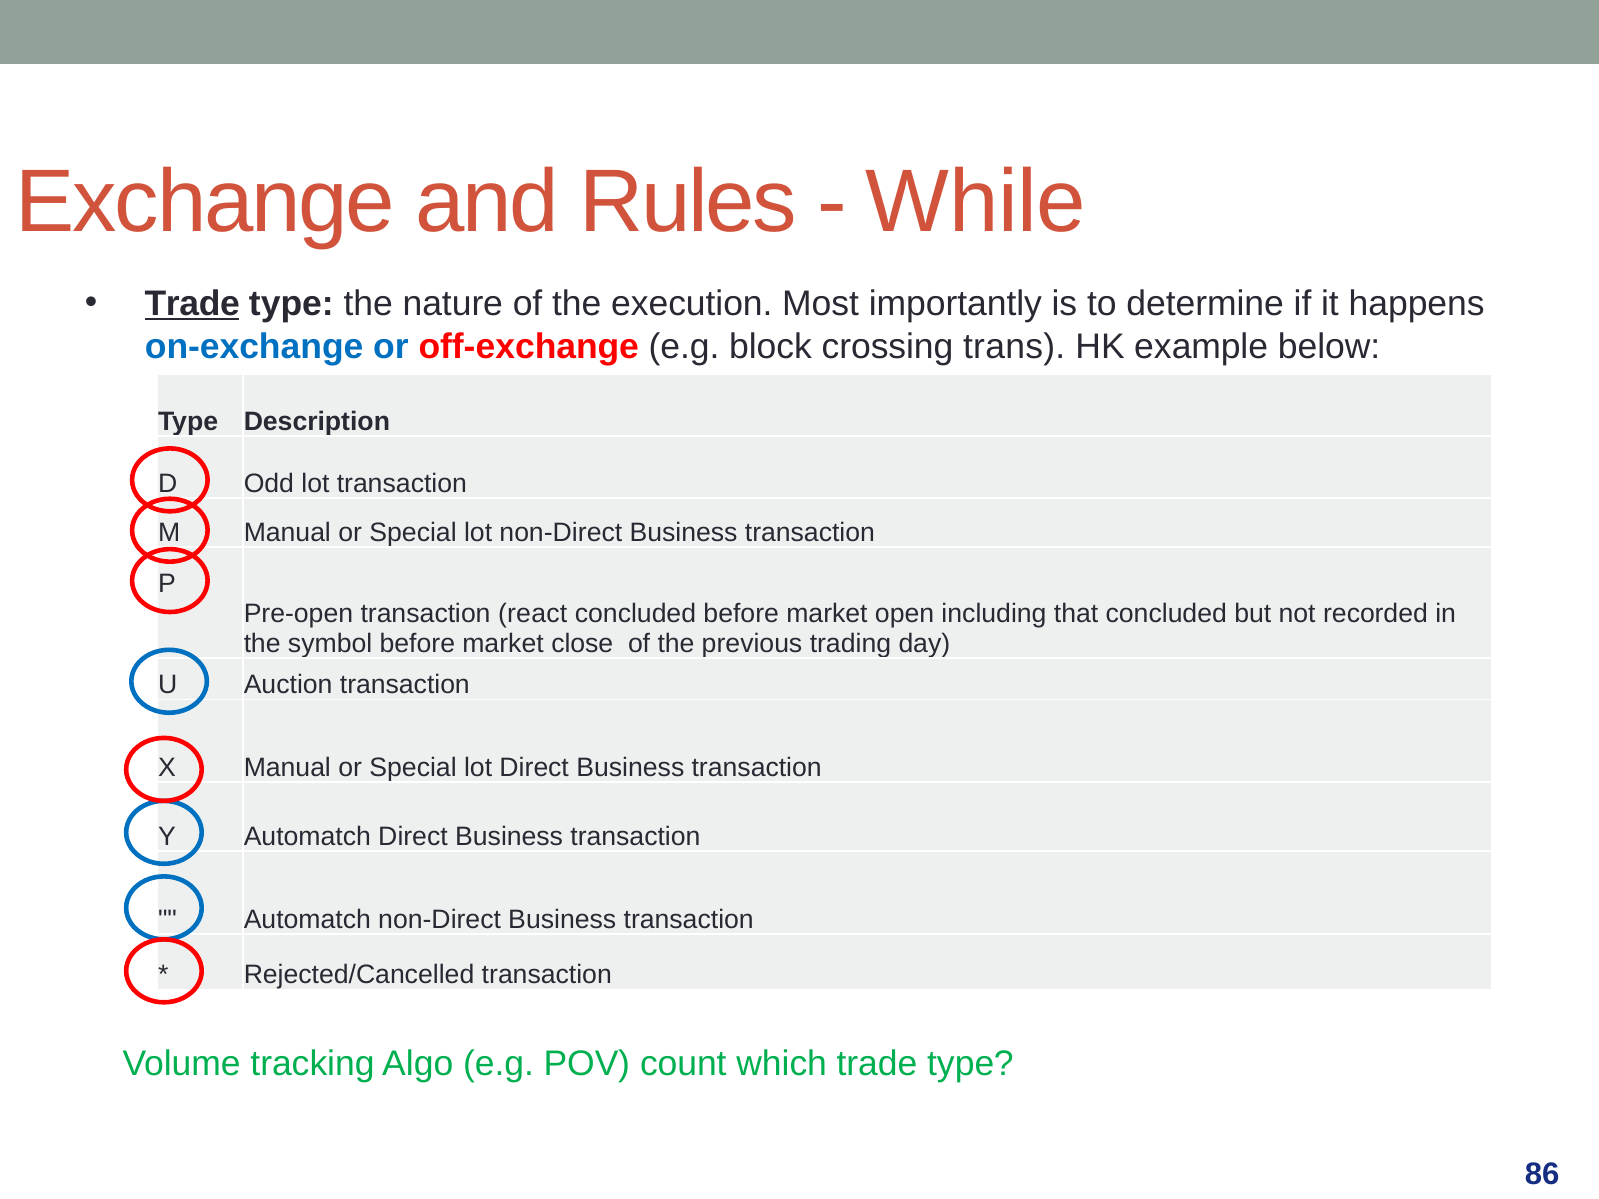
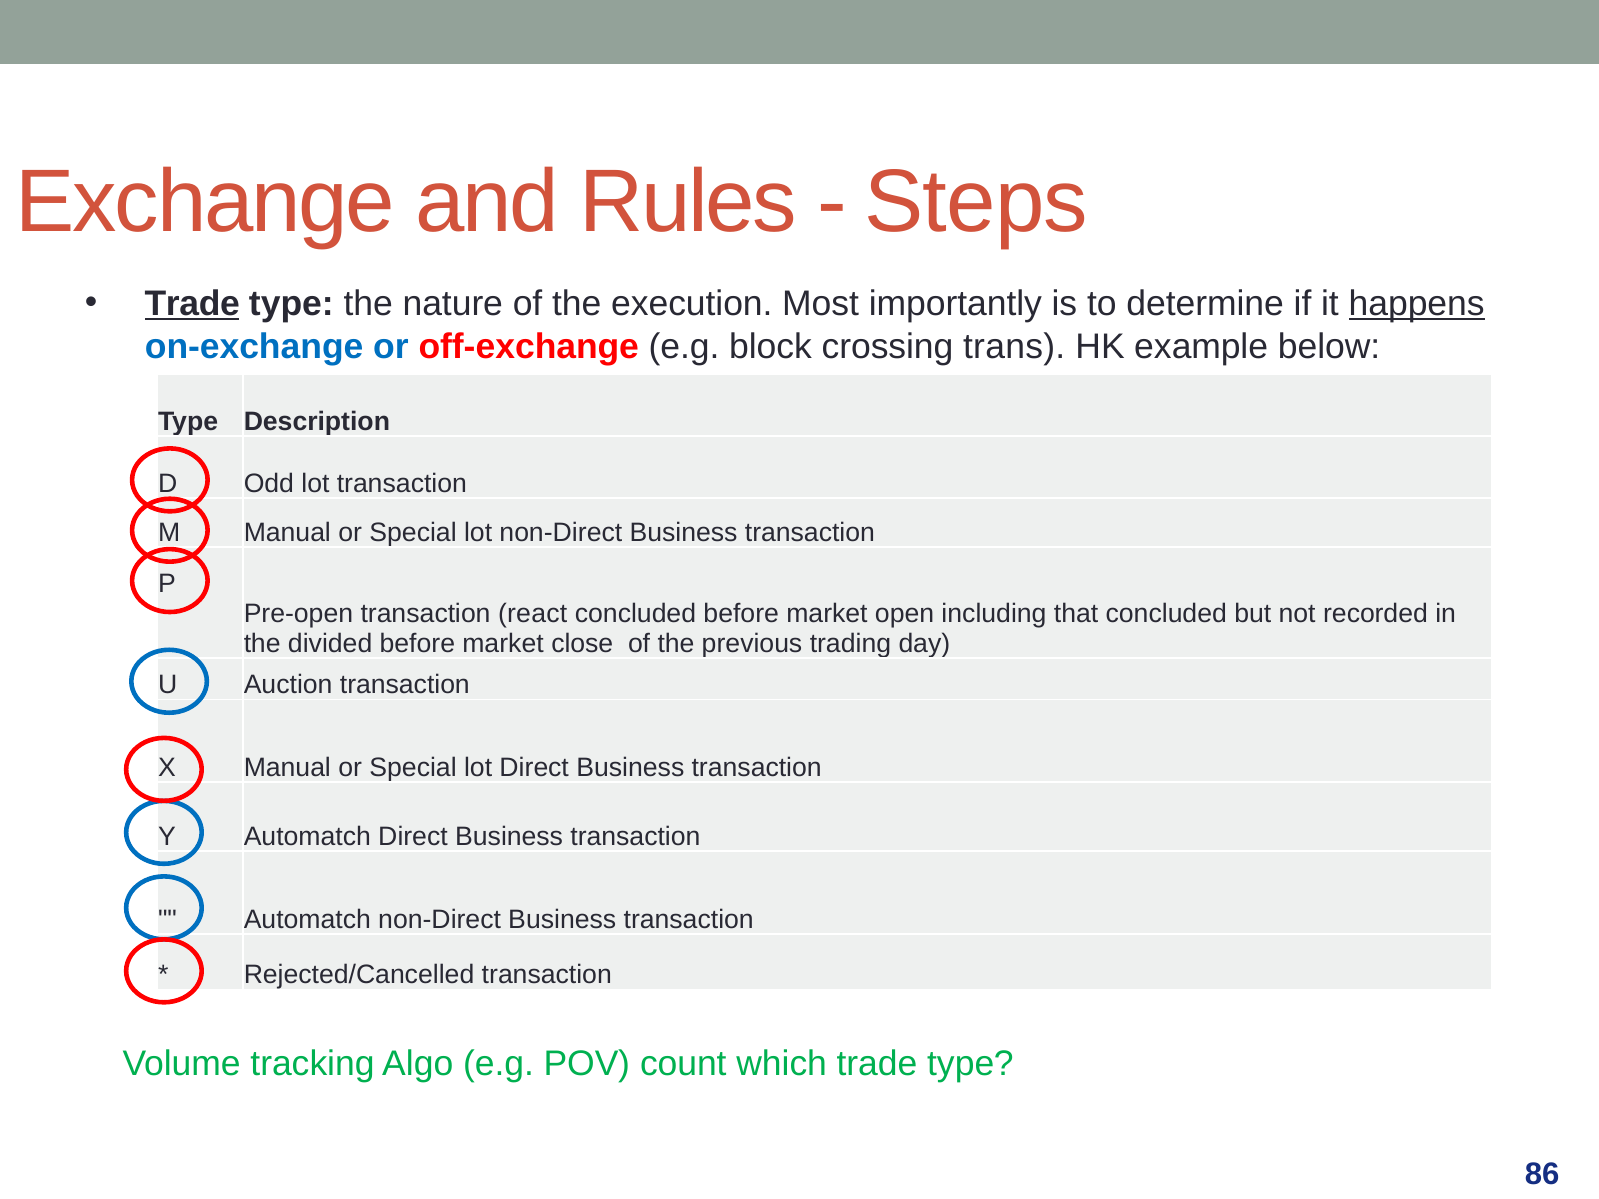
While: While -> Steps (976, 202)
happens underline: none -> present (1417, 304)
symbol: symbol -> divided (330, 643)
